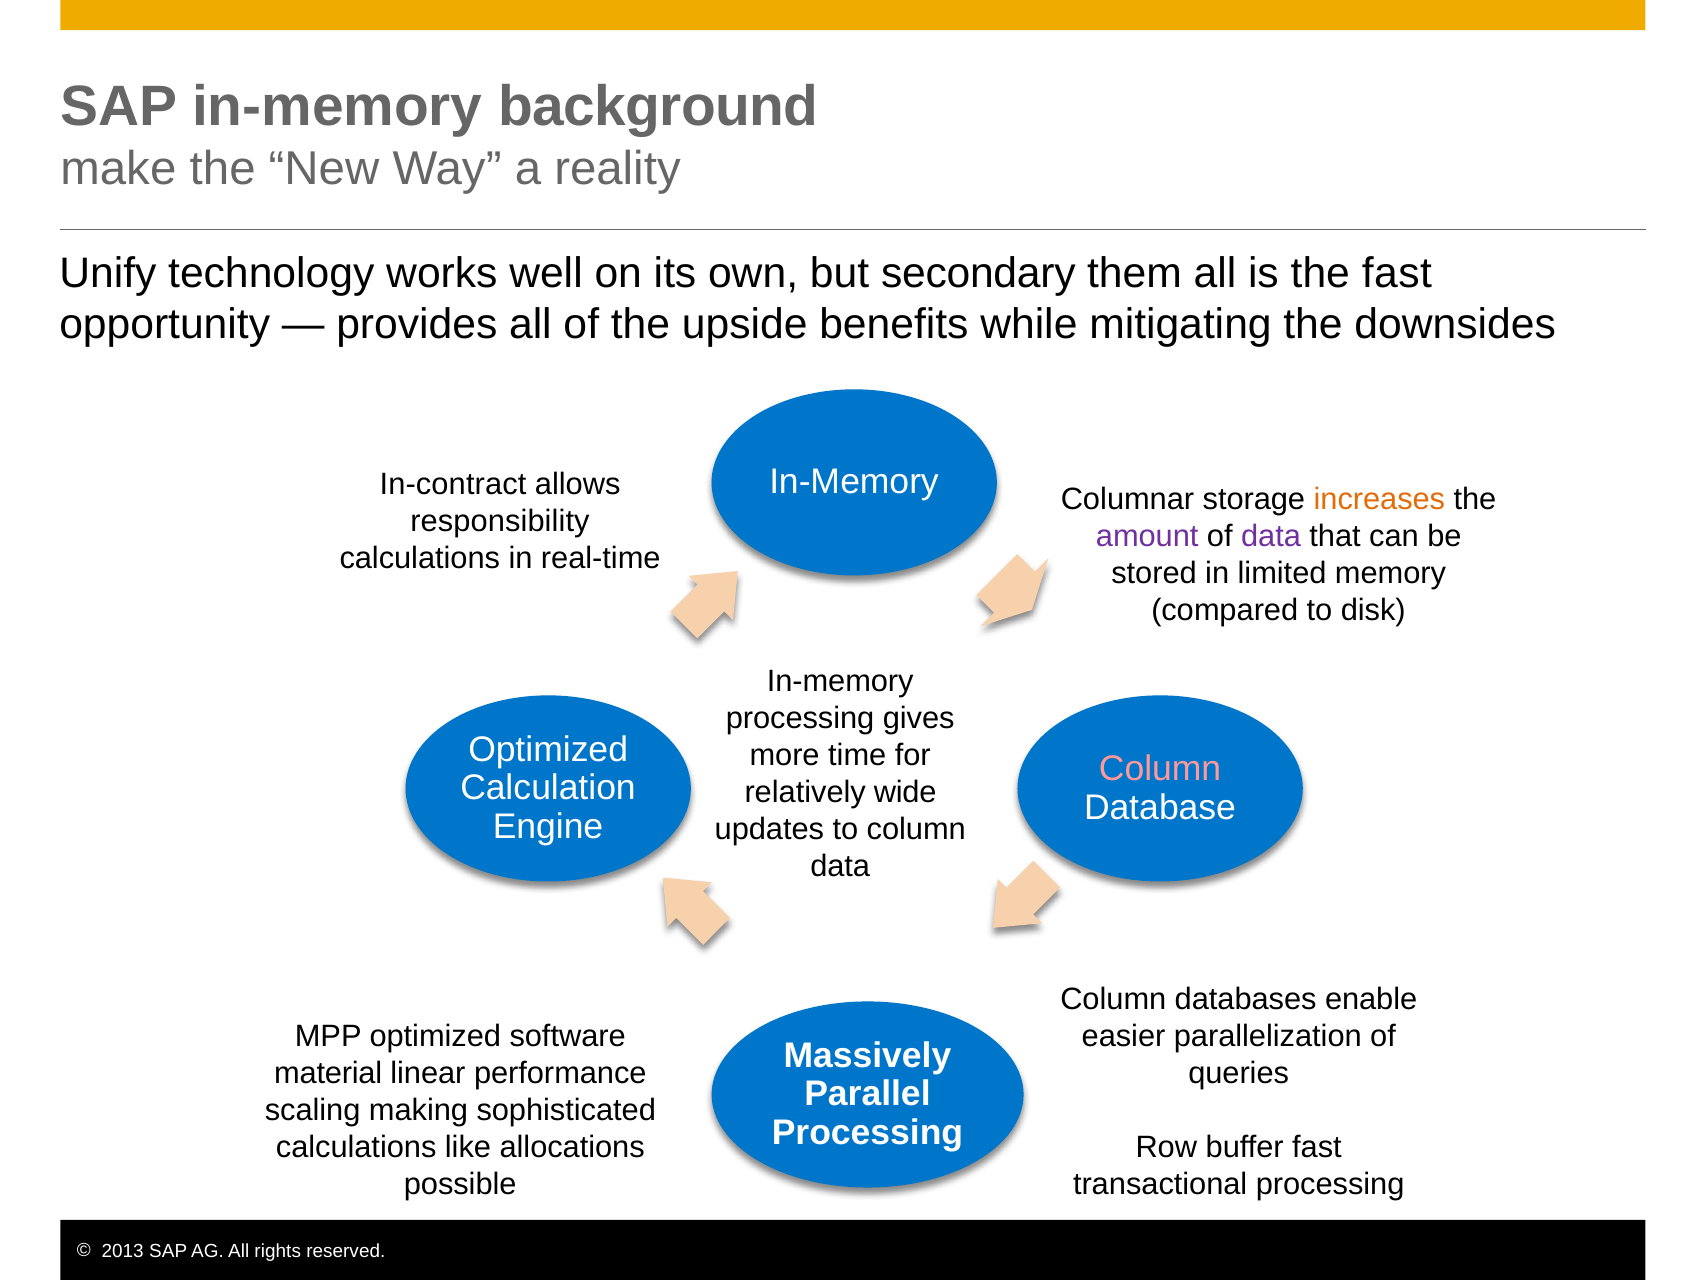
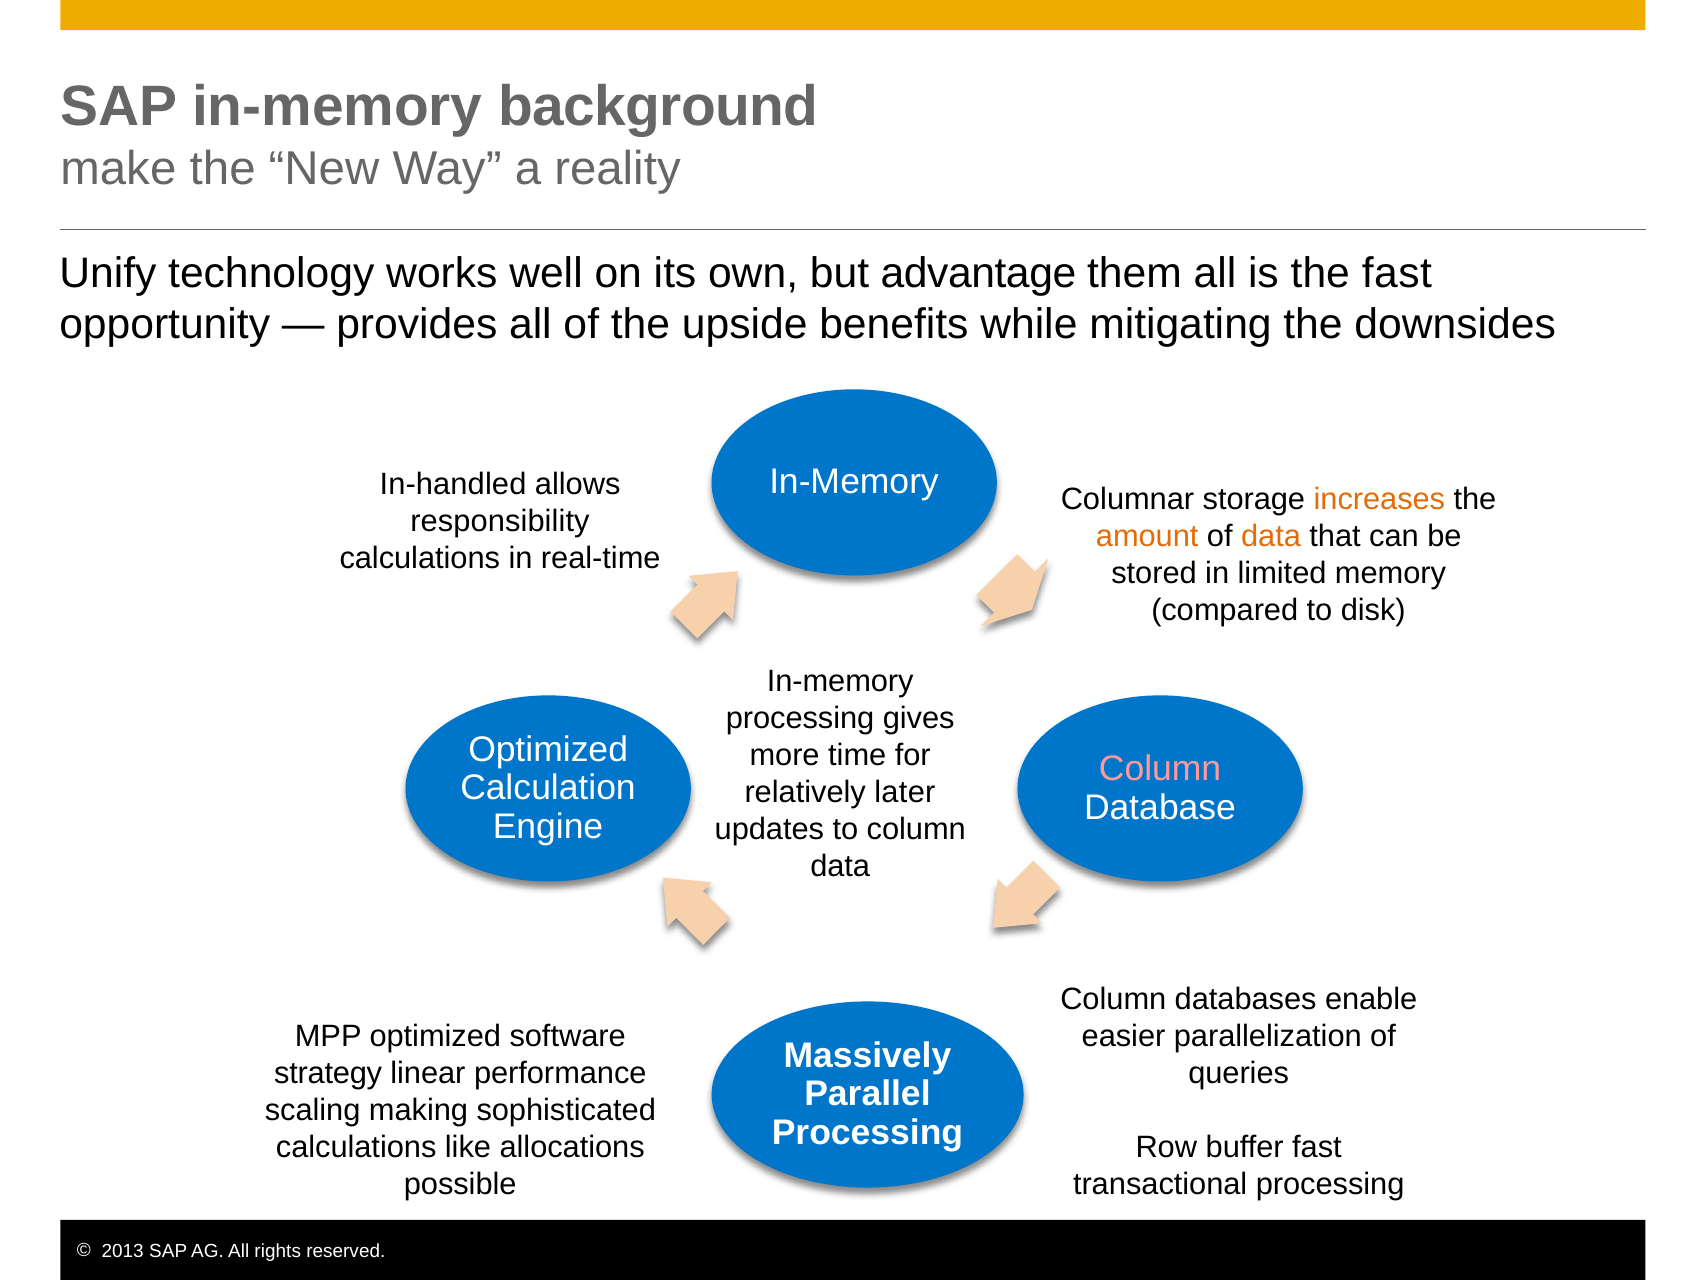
secondary: secondary -> advantage (978, 273)
In-contract: In-contract -> In-handled (453, 484)
amount colour: purple -> orange (1147, 536)
data colour: purple -> orange (1271, 536)
wide: wide -> later (905, 792)
material: material -> strategy (328, 1073)
